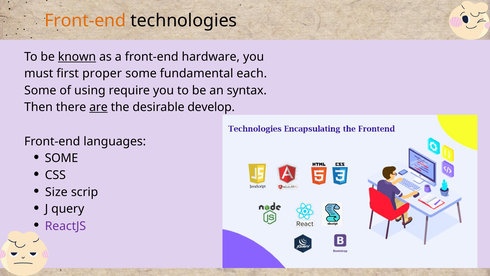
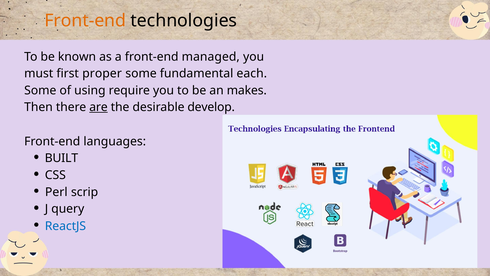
known underline: present -> none (77, 57)
hardware: hardware -> managed (211, 57)
syntax: syntax -> makes (247, 90)
SOME: SOME -> BUILT (61, 158)
Size: Size -> Perl (56, 192)
ReactJS colour: purple -> blue (65, 225)
